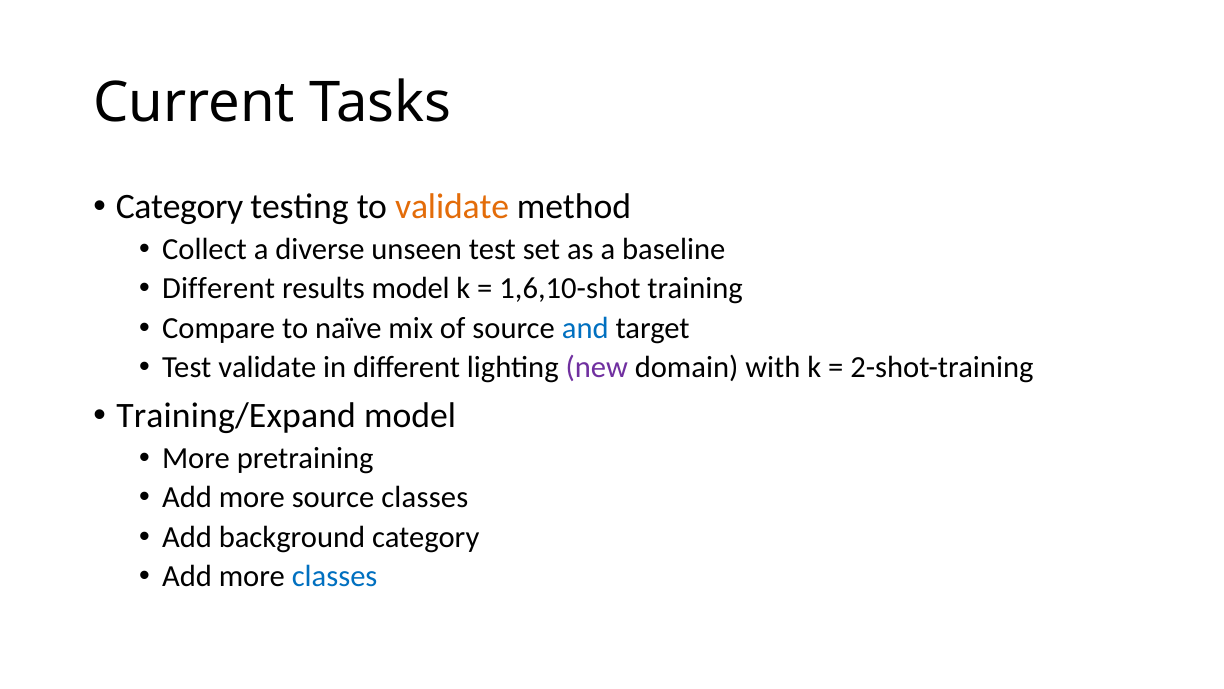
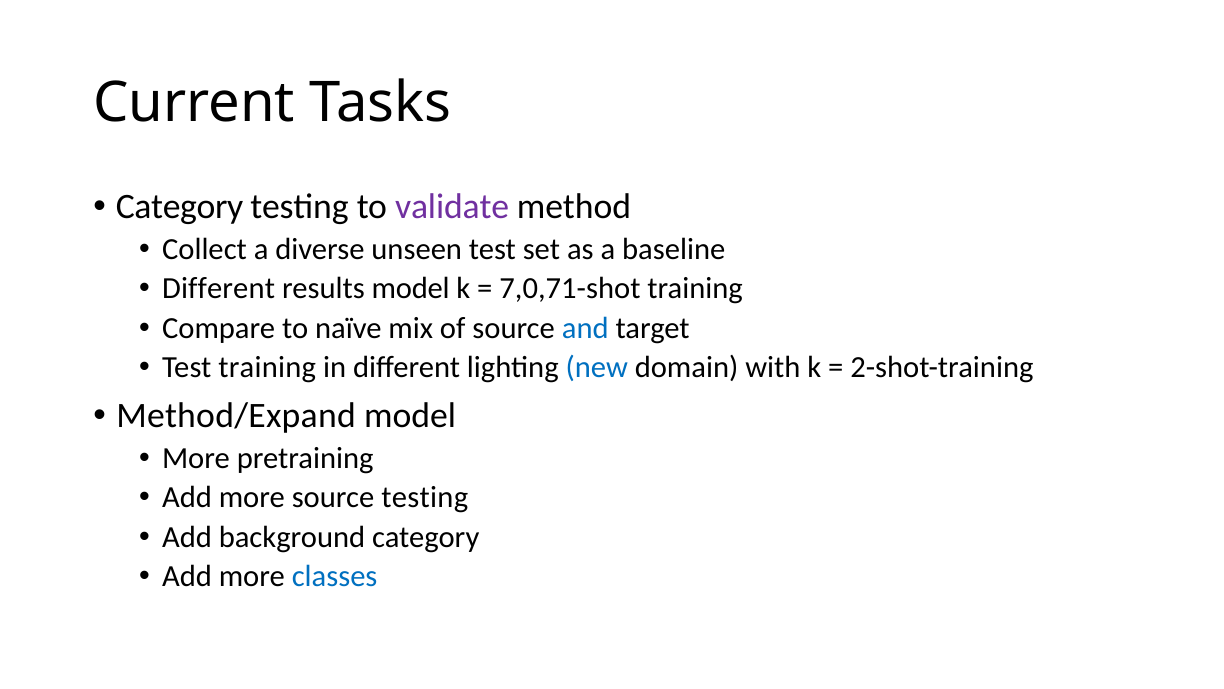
validate colour: orange -> purple (452, 207)
1,6,10-shot: 1,6,10-shot -> 7,0,71-shot (570, 289)
Test validate: validate -> training (267, 367)
new colour: purple -> blue (597, 367)
Training/Expand: Training/Expand -> Method/Expand (236, 416)
source classes: classes -> testing (425, 497)
